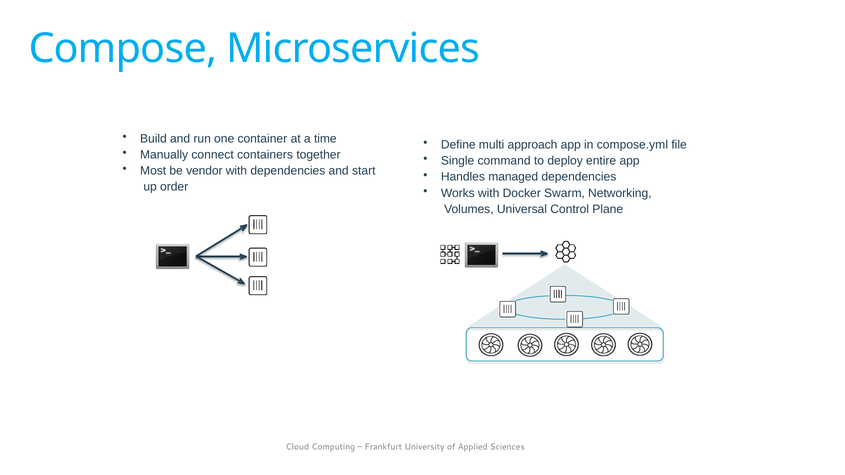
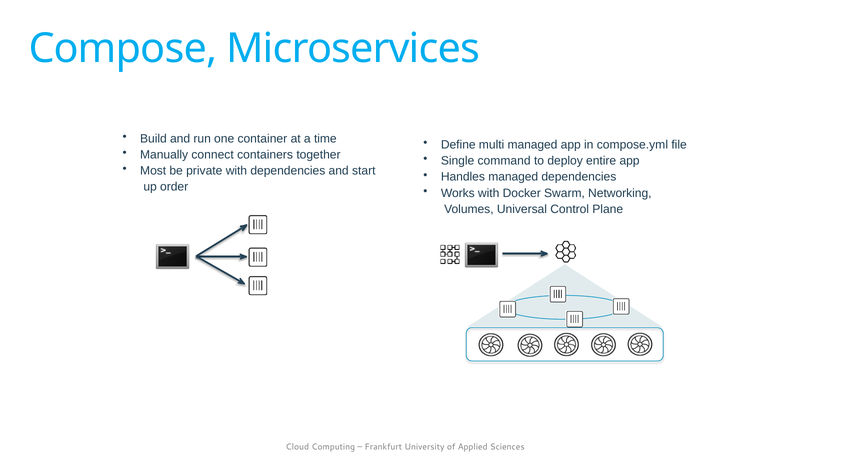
multi approach: approach -> managed (533, 145)
vendor: vendor -> private (204, 171)
